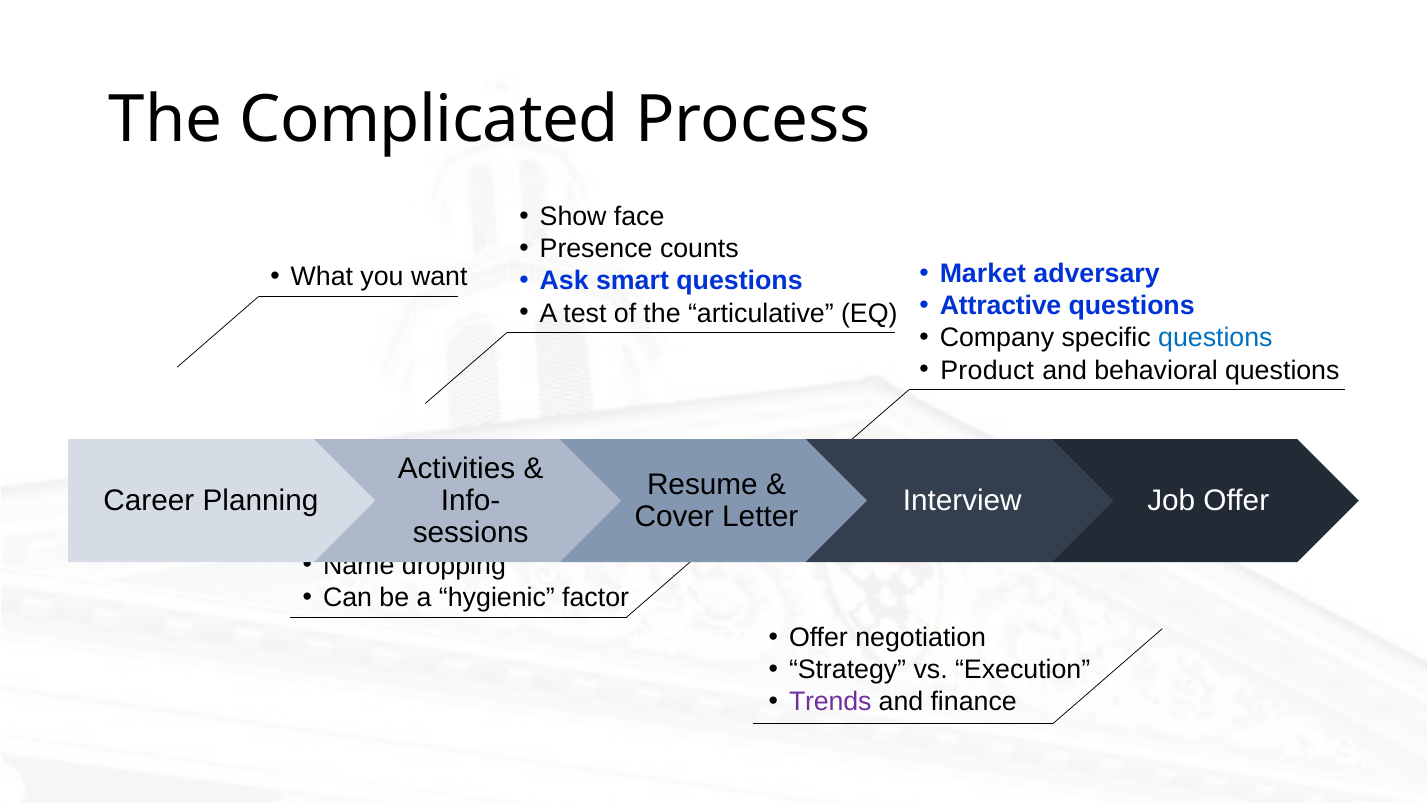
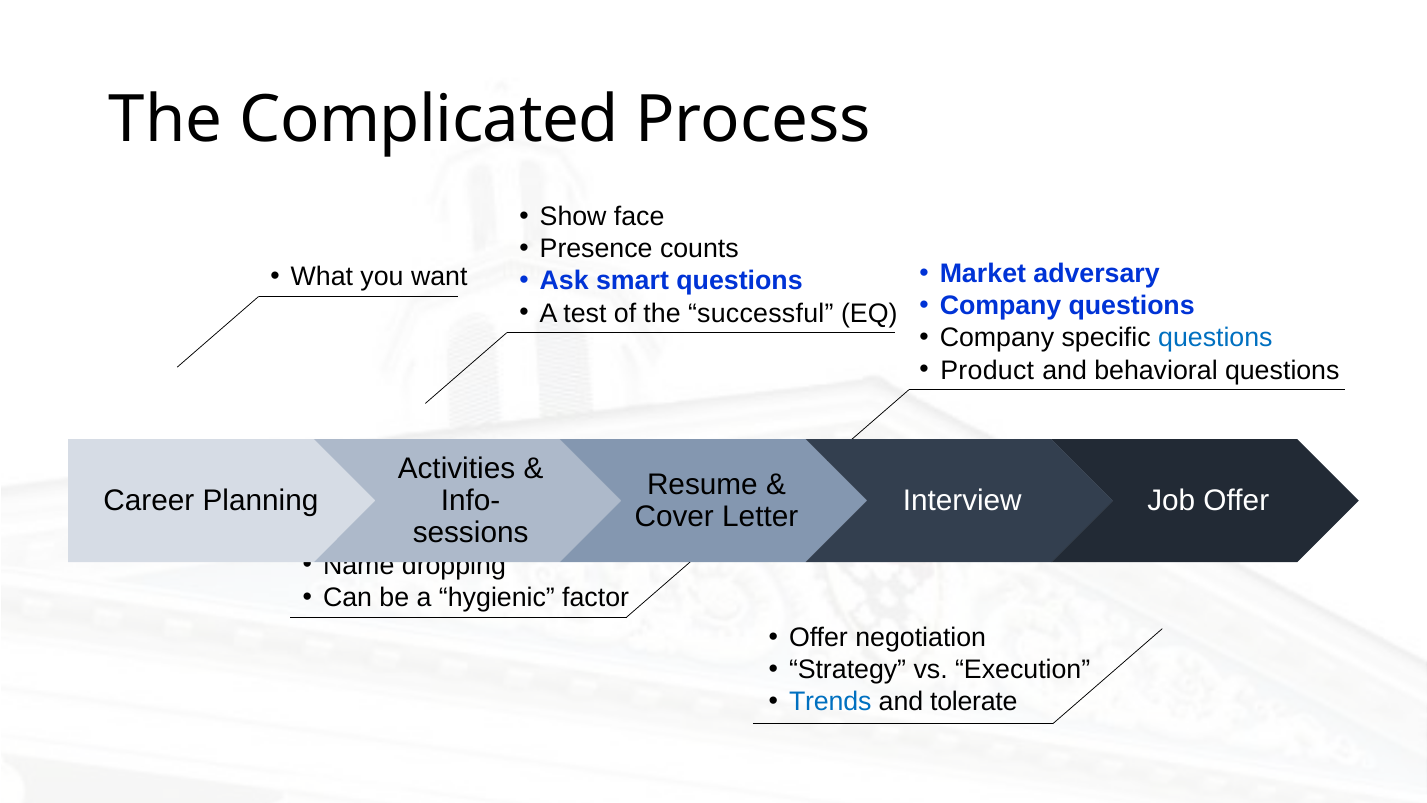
Attractive: Attractive -> Company (1001, 306)
articulative: articulative -> successful (761, 313)
Trends colour: purple -> blue (830, 702)
finance: finance -> tolerate (974, 702)
